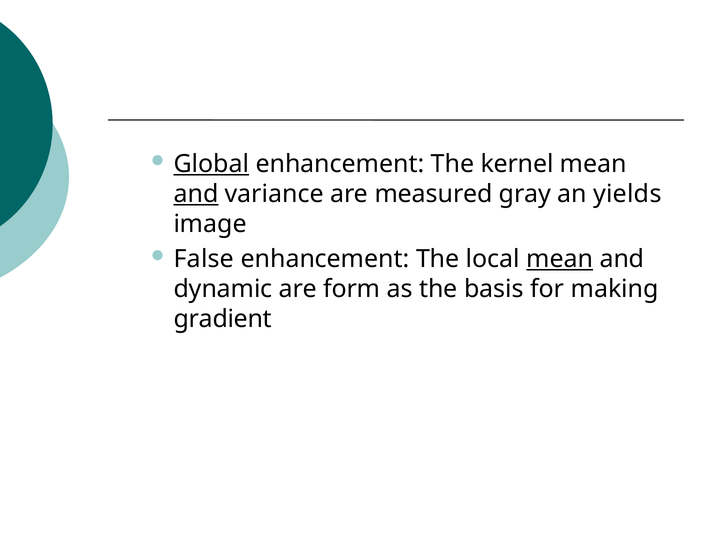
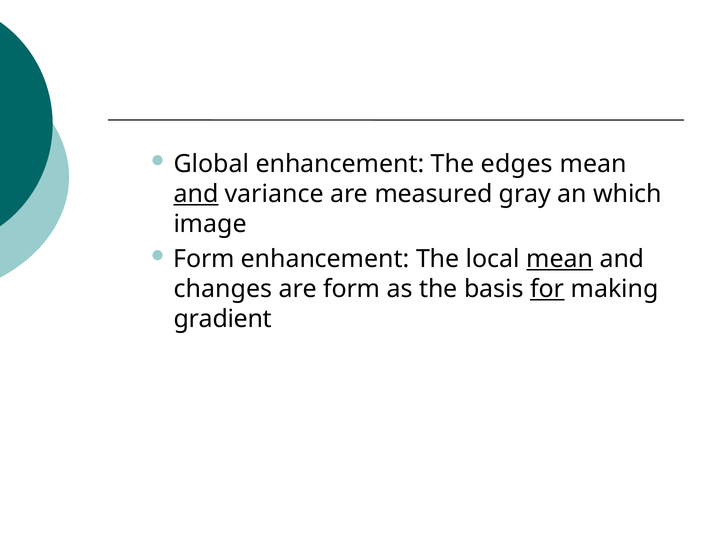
Global underline: present -> none (211, 164)
kernel: kernel -> edges (517, 164)
yields: yields -> which (627, 194)
False: False -> Form (204, 259)
dynamic: dynamic -> changes (223, 289)
for underline: none -> present (547, 289)
